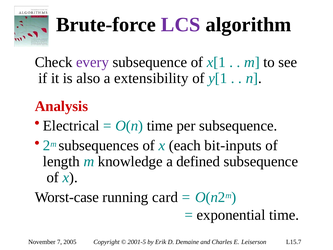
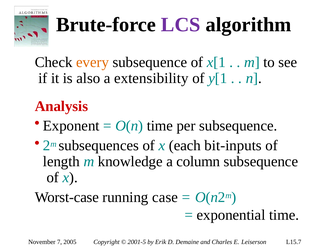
every colour: purple -> orange (92, 62)
Electrical: Electrical -> Exponent (71, 126)
defined: defined -> column (198, 161)
card: card -> case (165, 197)
